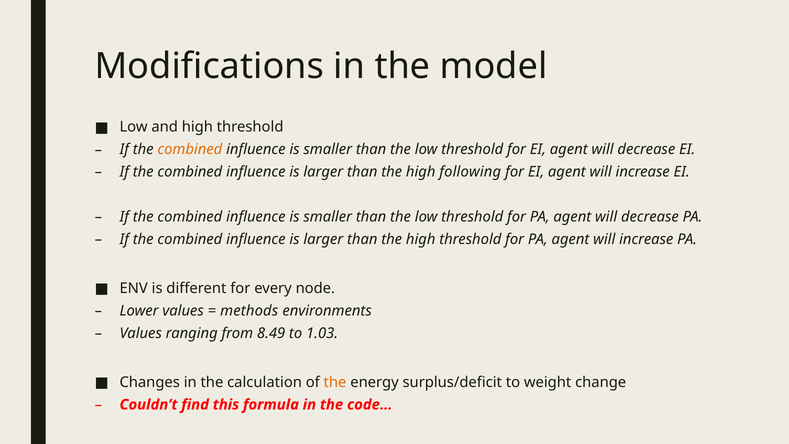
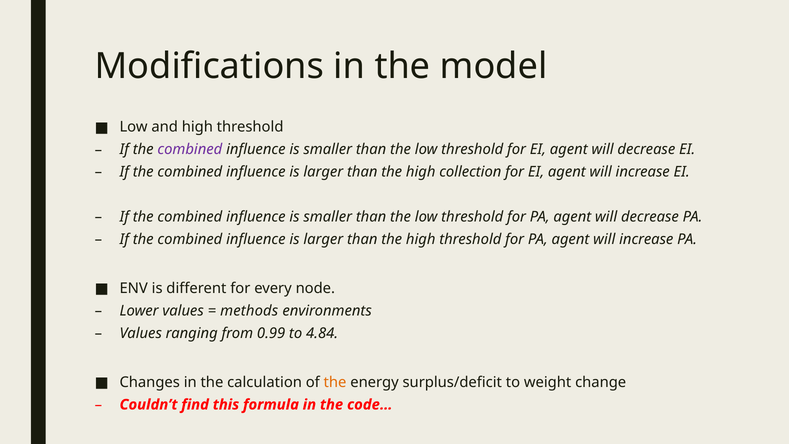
combined colour: orange -> purple (190, 149)
following: following -> collection (470, 172)
8.49: 8.49 -> 0.99 (271, 333)
1.03: 1.03 -> 4.84 (322, 333)
